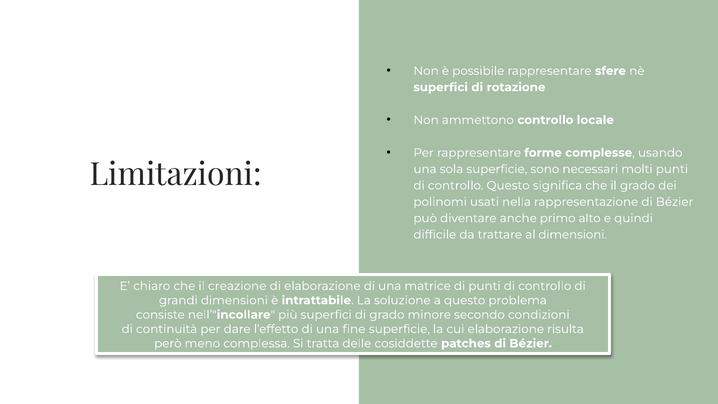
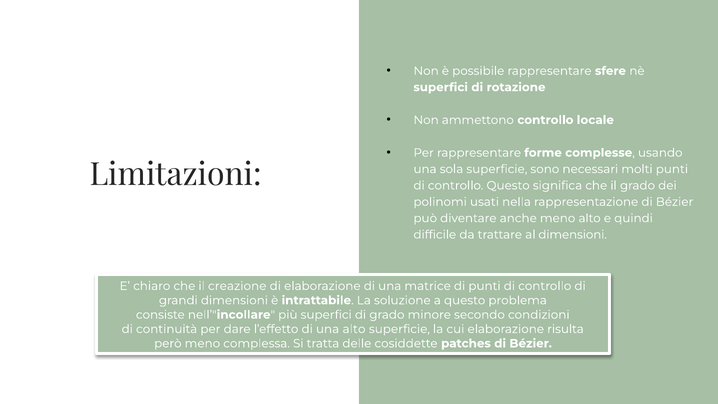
anche primo: primo -> meno (558, 218)
una fine: fine -> alto (354, 329)
